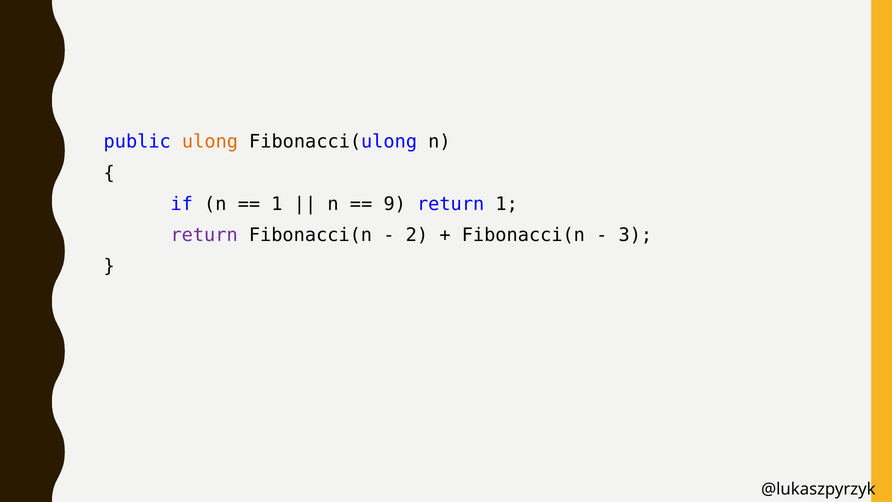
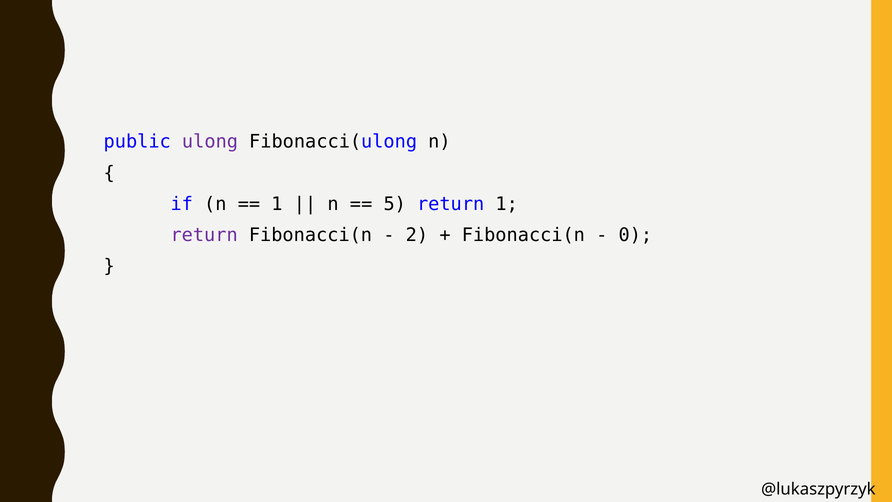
ulong colour: orange -> purple (210, 142)
9: 9 -> 5 (395, 204)
3: 3 -> 0 (635, 235)
